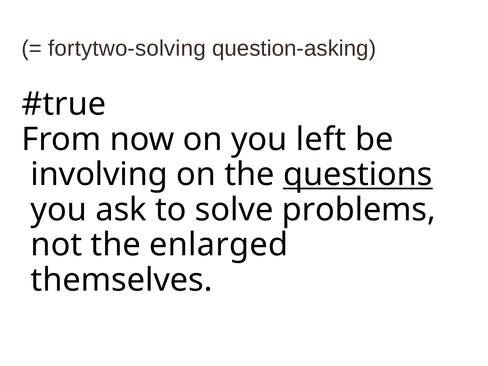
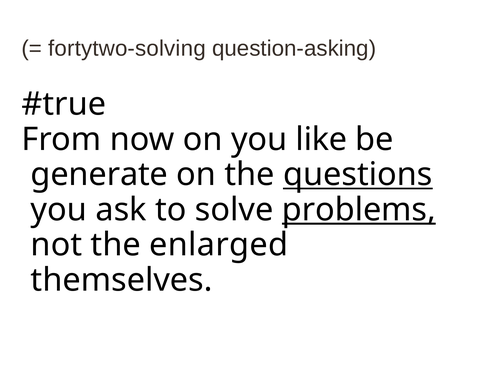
left: left -> like (321, 139)
involving: involving -> generate (99, 175)
problems underline: none -> present (359, 210)
